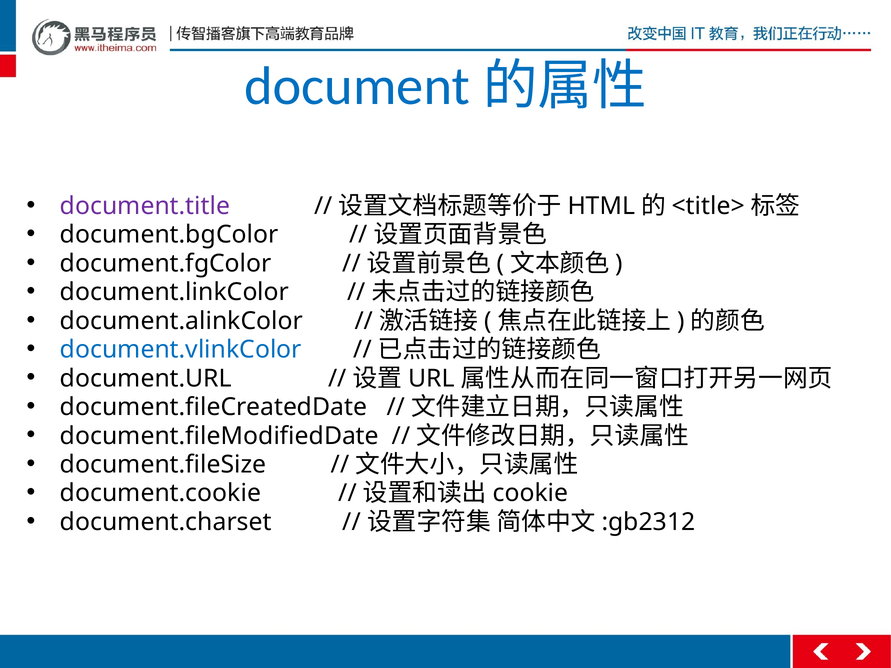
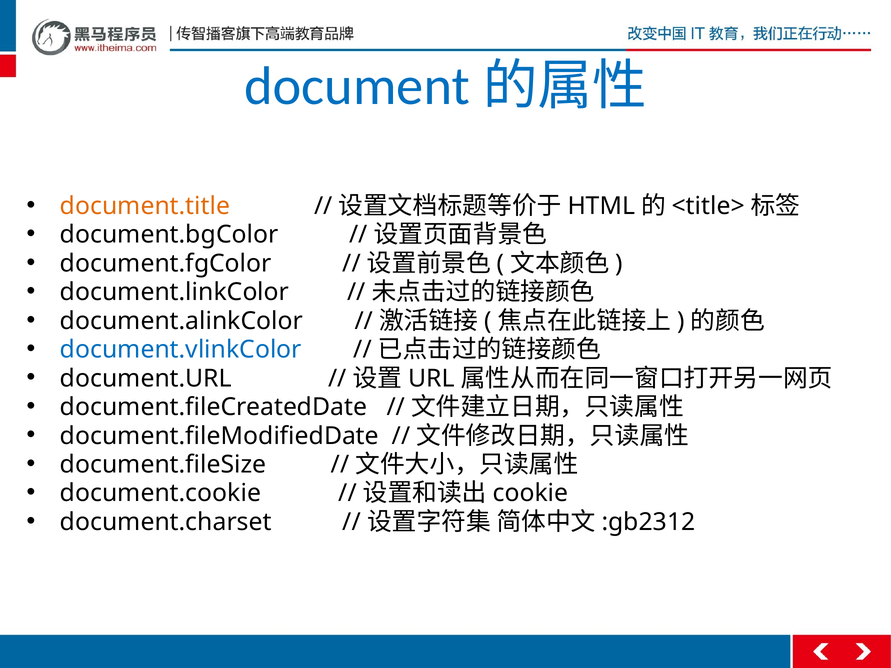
document.title colour: purple -> orange (145, 206)
